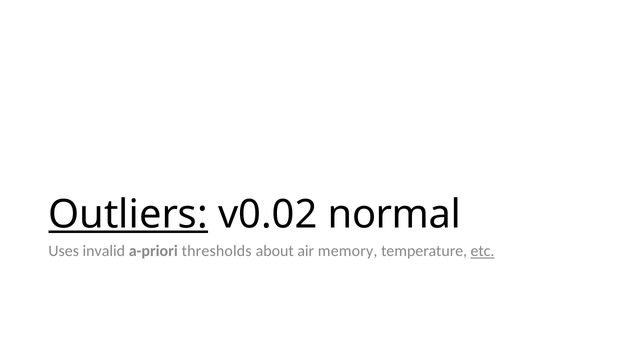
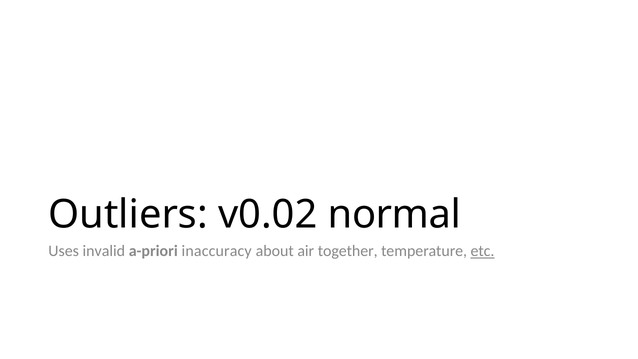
Outliers underline: present -> none (128, 215)
thresholds: thresholds -> inaccuracy (217, 251)
memory: memory -> together (348, 251)
